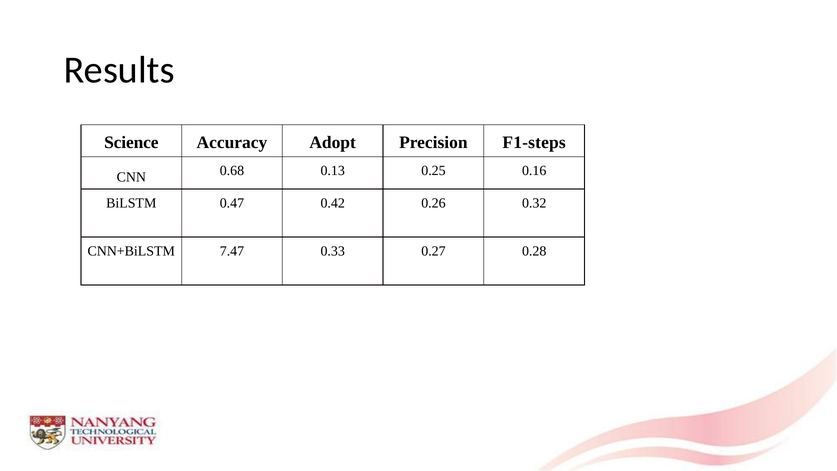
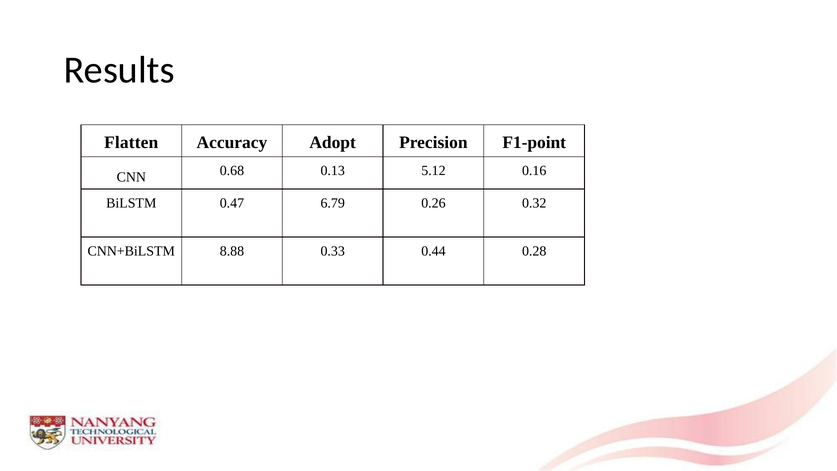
Science: Science -> Flatten (131, 142)
F1-steps: F1-steps -> F1-point (534, 142)
0.25: 0.25 -> 5.12 (433, 171)
0.42: 0.42 -> 6.79 (333, 203)
7.47: 7.47 -> 8.88 (232, 251)
0.27: 0.27 -> 0.44 (433, 251)
